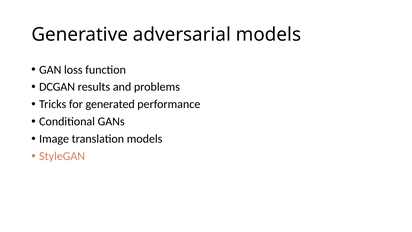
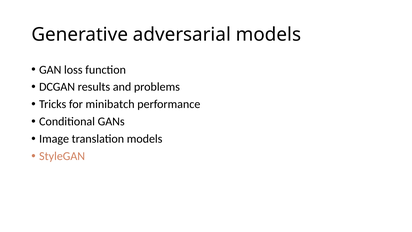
generated: generated -> minibatch (110, 104)
